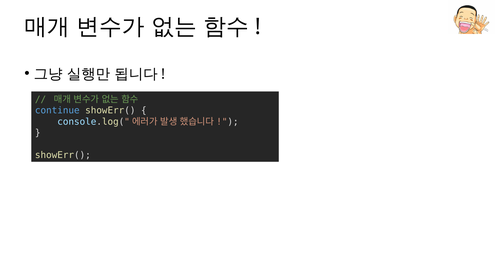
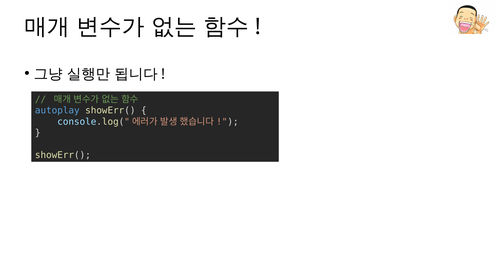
continue: continue -> autoplay (57, 111)
